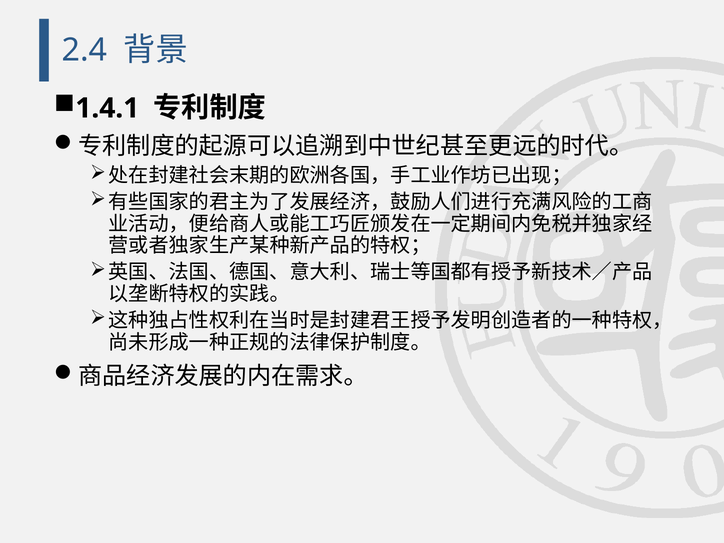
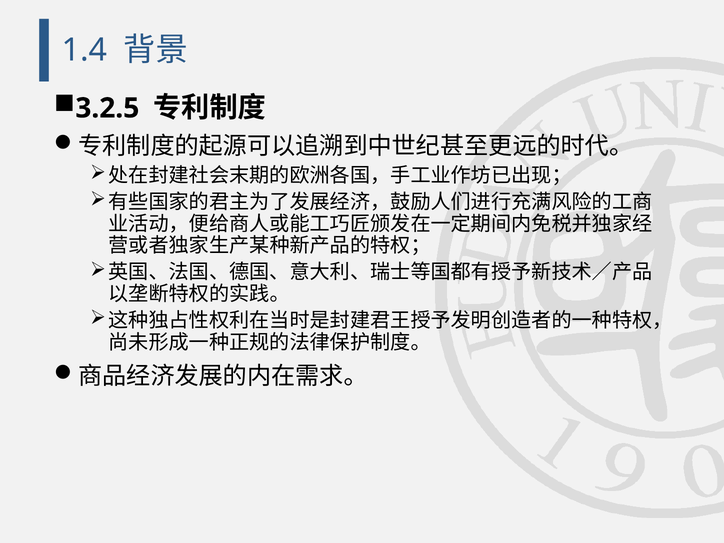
2.4: 2.4 -> 1.4 (85, 50)
1.4.1: 1.4.1 -> 3.2.5 (107, 108)
